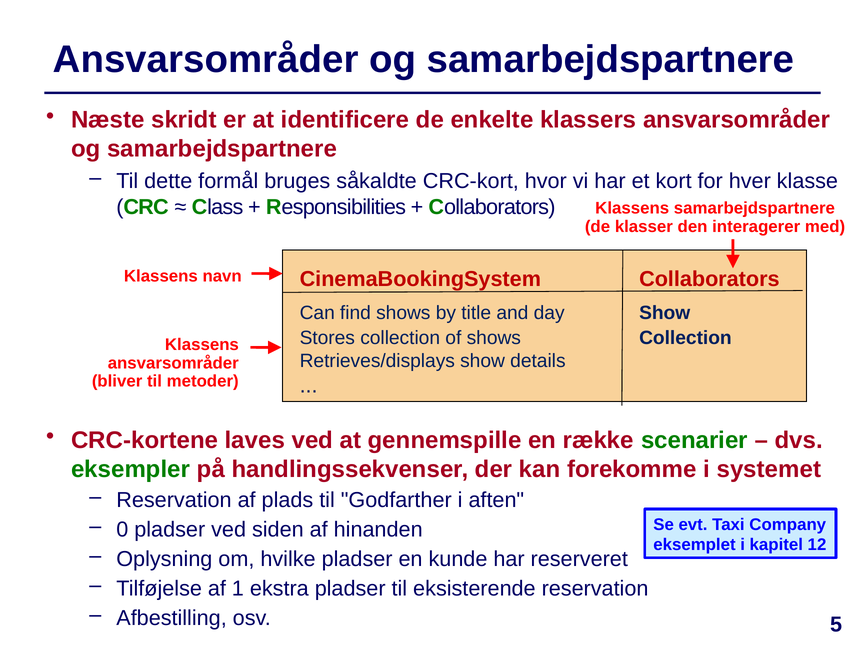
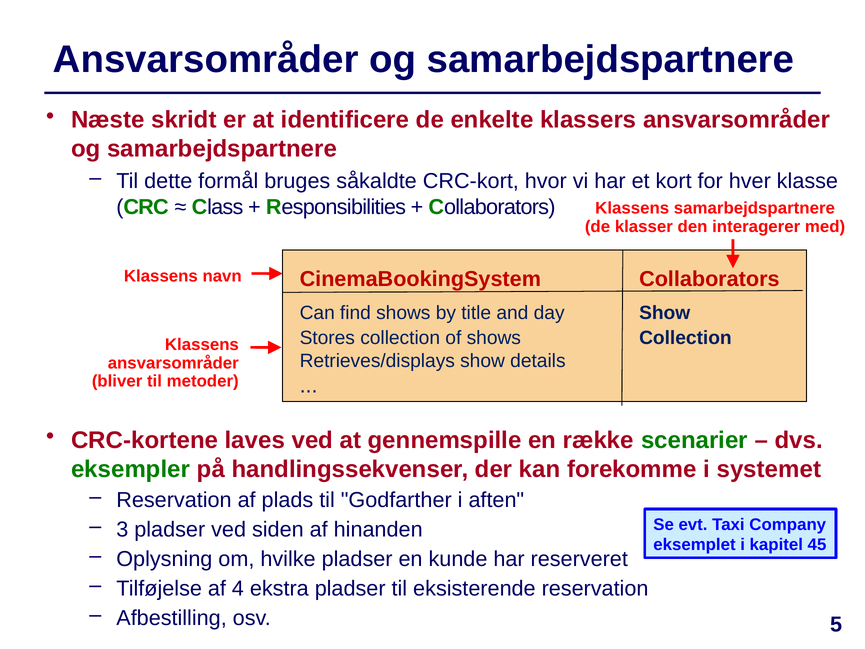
0: 0 -> 3 (122, 529)
12: 12 -> 45 (817, 545)
1: 1 -> 4 (238, 589)
